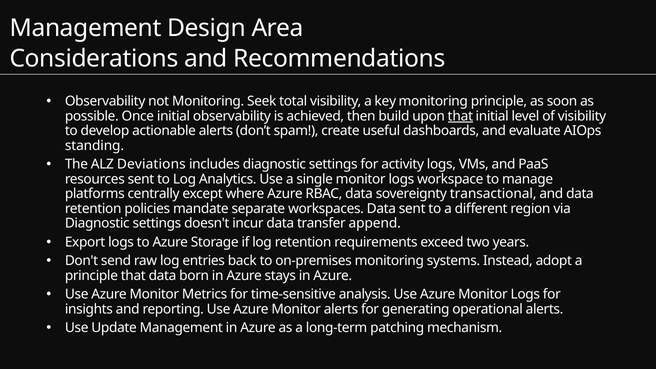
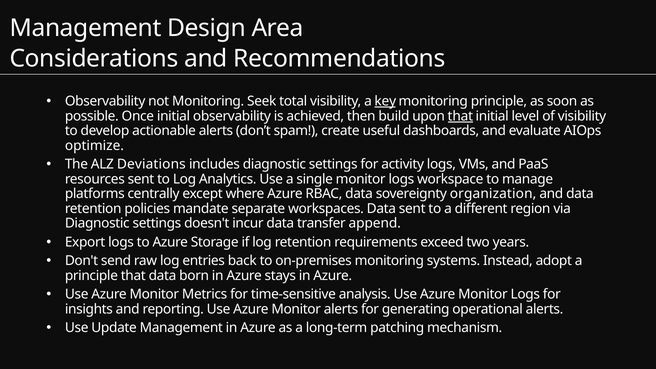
key underline: none -> present (385, 101)
standing: standing -> optimize (94, 146)
transactional: transactional -> organization (493, 194)
